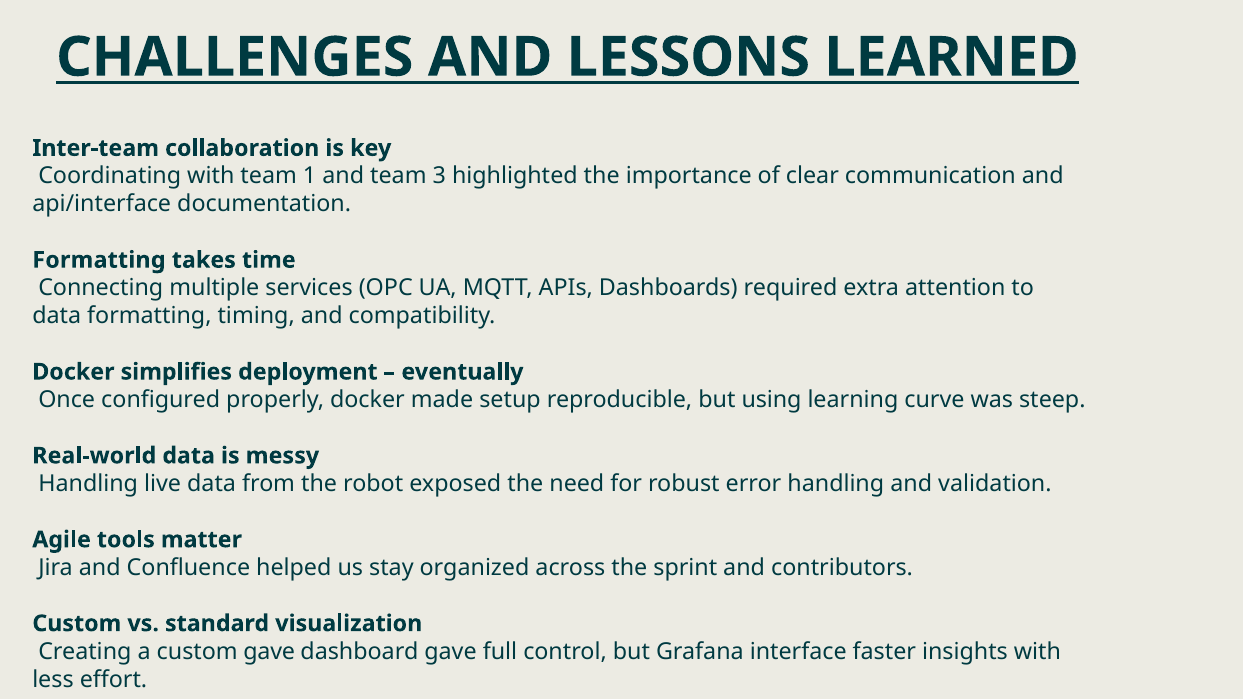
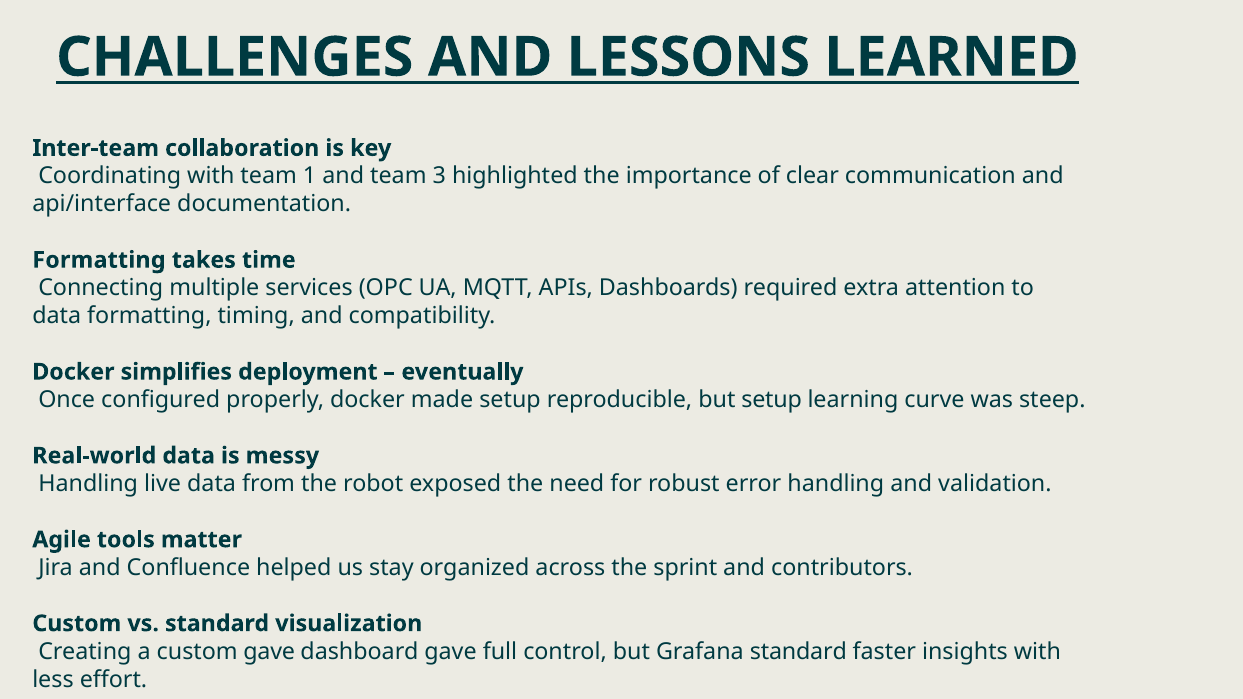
but using: using -> setup (772, 400)
Grafana interface: interface -> standard (798, 652)
